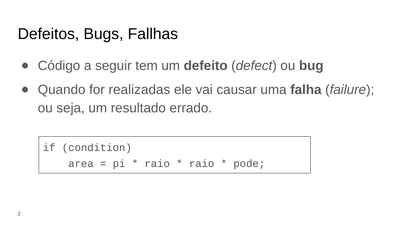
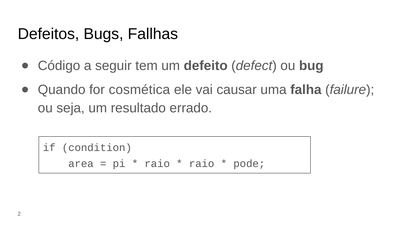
realizadas: realizadas -> cosmética (139, 90)
